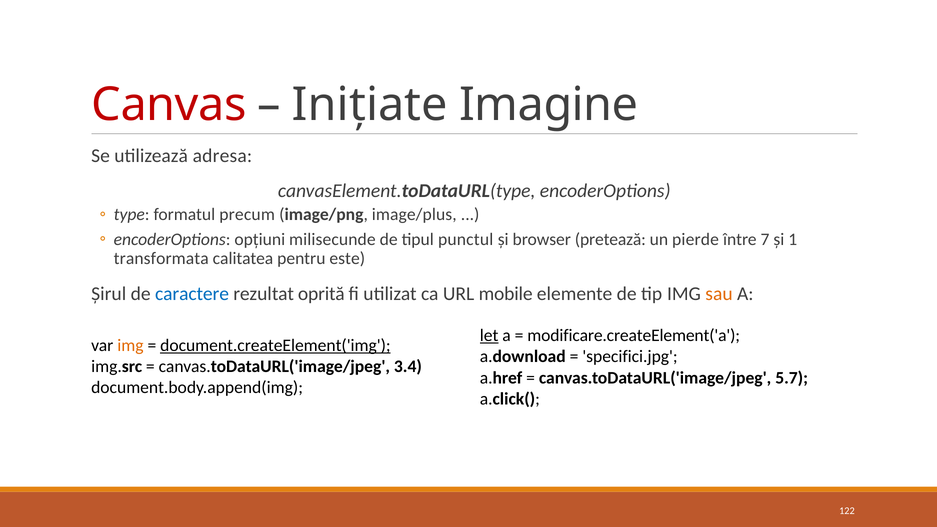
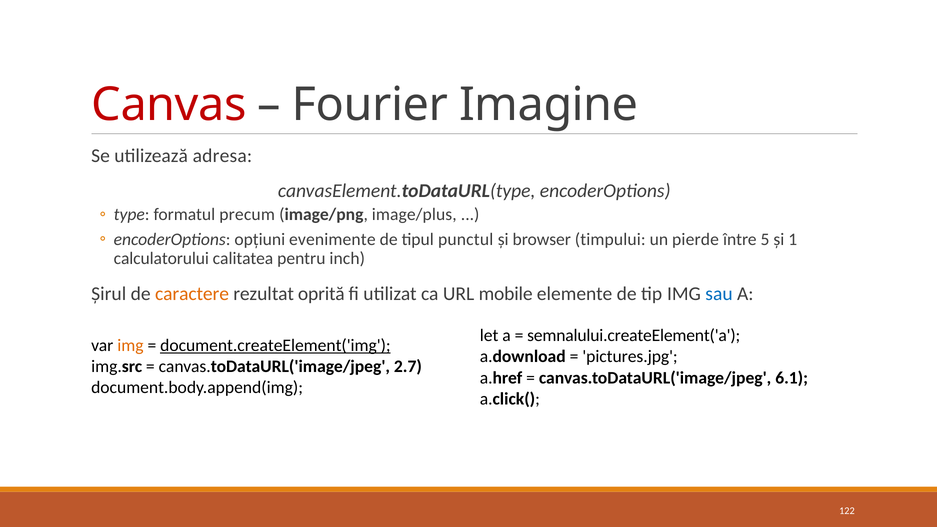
Inițiate: Inițiate -> Fourier (370, 105)
milisecunde: milisecunde -> evenimente (332, 239)
pretează: pretează -> timpului (610, 239)
7: 7 -> 5 (765, 239)
transformata: transformata -> calculatorului (161, 258)
este: este -> inch (347, 258)
caractere colour: blue -> orange (192, 294)
sau colour: orange -> blue (719, 294)
let underline: present -> none (489, 336)
modificare.createElement('a: modificare.createElement('a -> semnalului.createElement('a (634, 336)
specifici.jpg: specifici.jpg -> pictures.jpg (630, 357)
3.4: 3.4 -> 2.7 (408, 366)
5.7: 5.7 -> 6.1 (792, 378)
